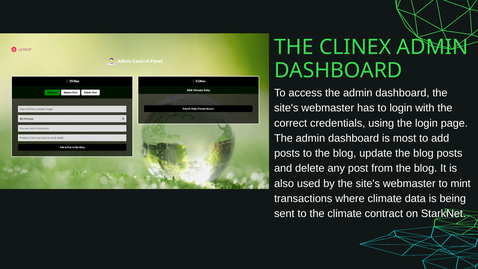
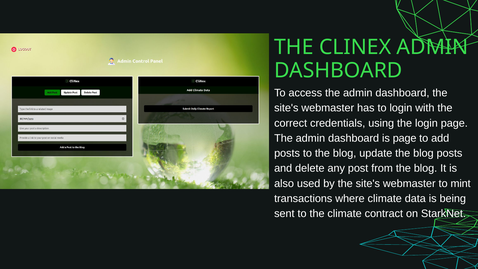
is most: most -> page (405, 138)
